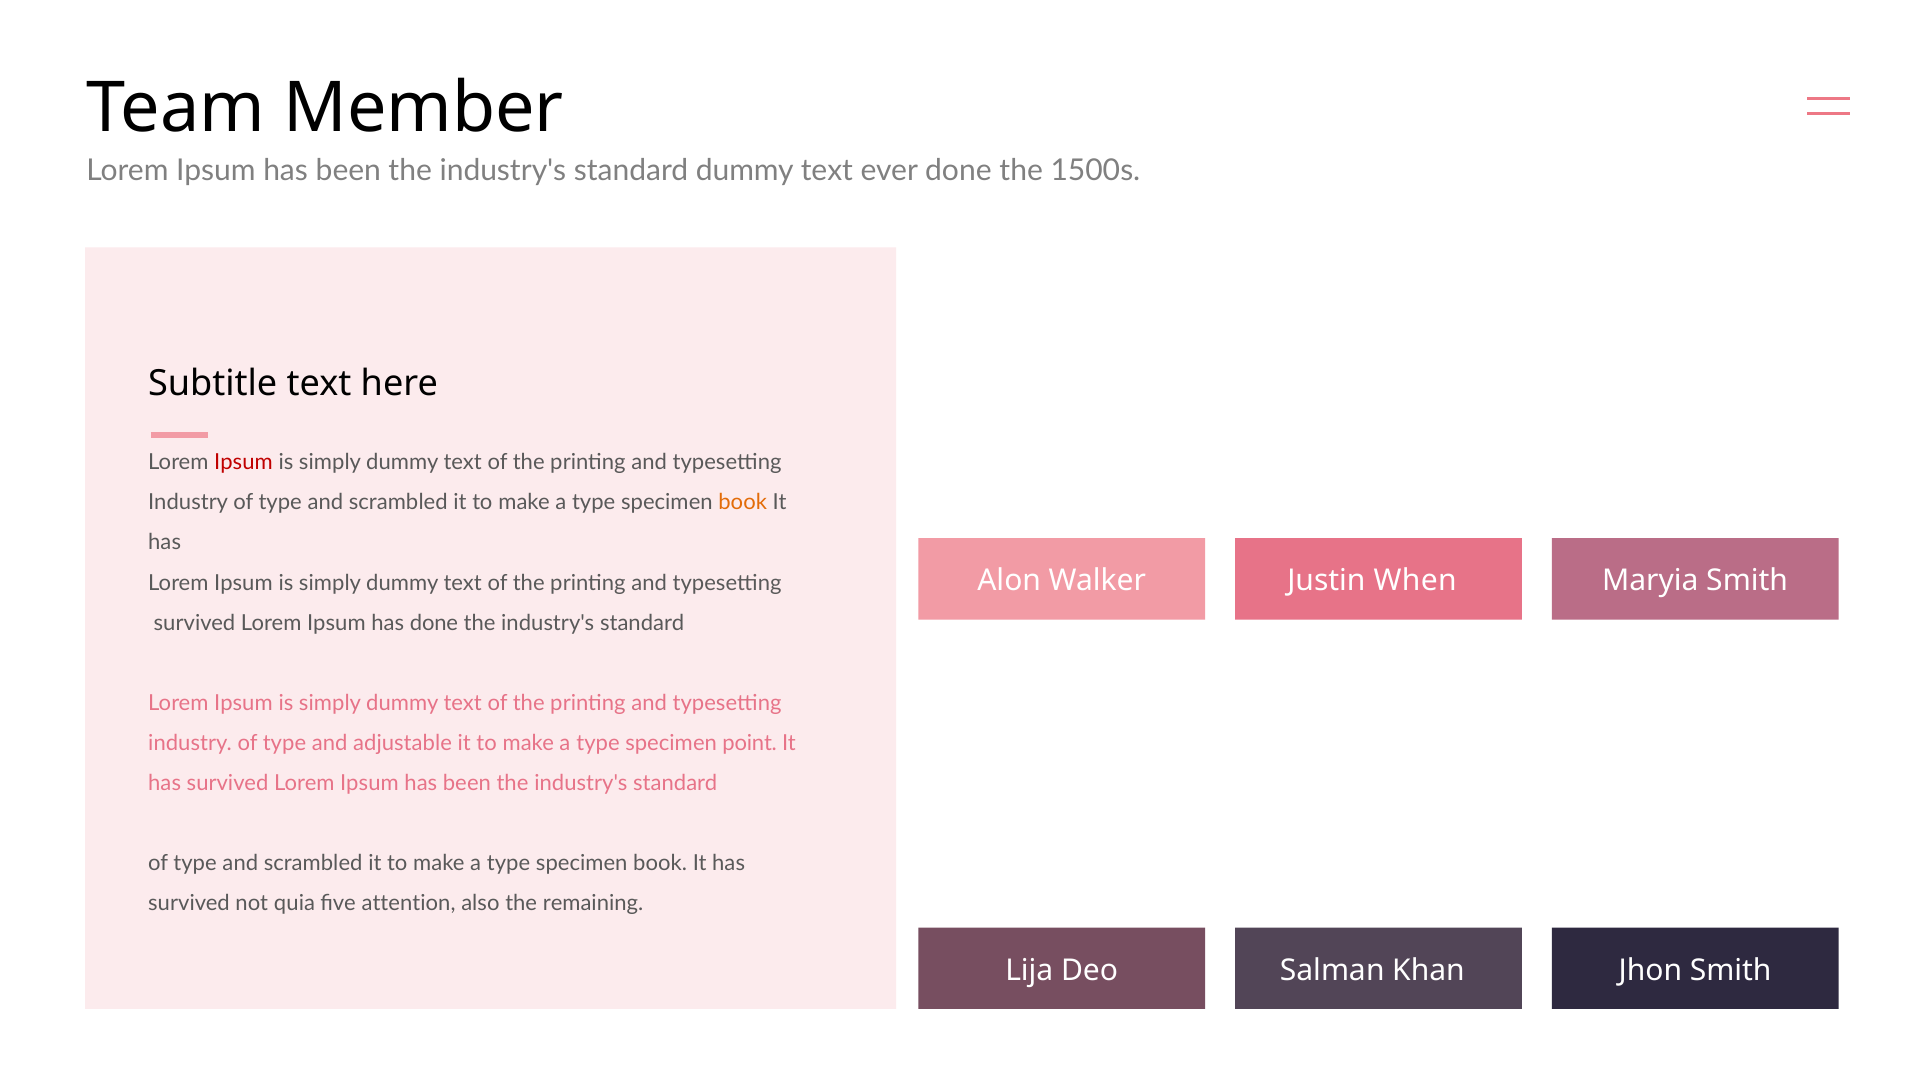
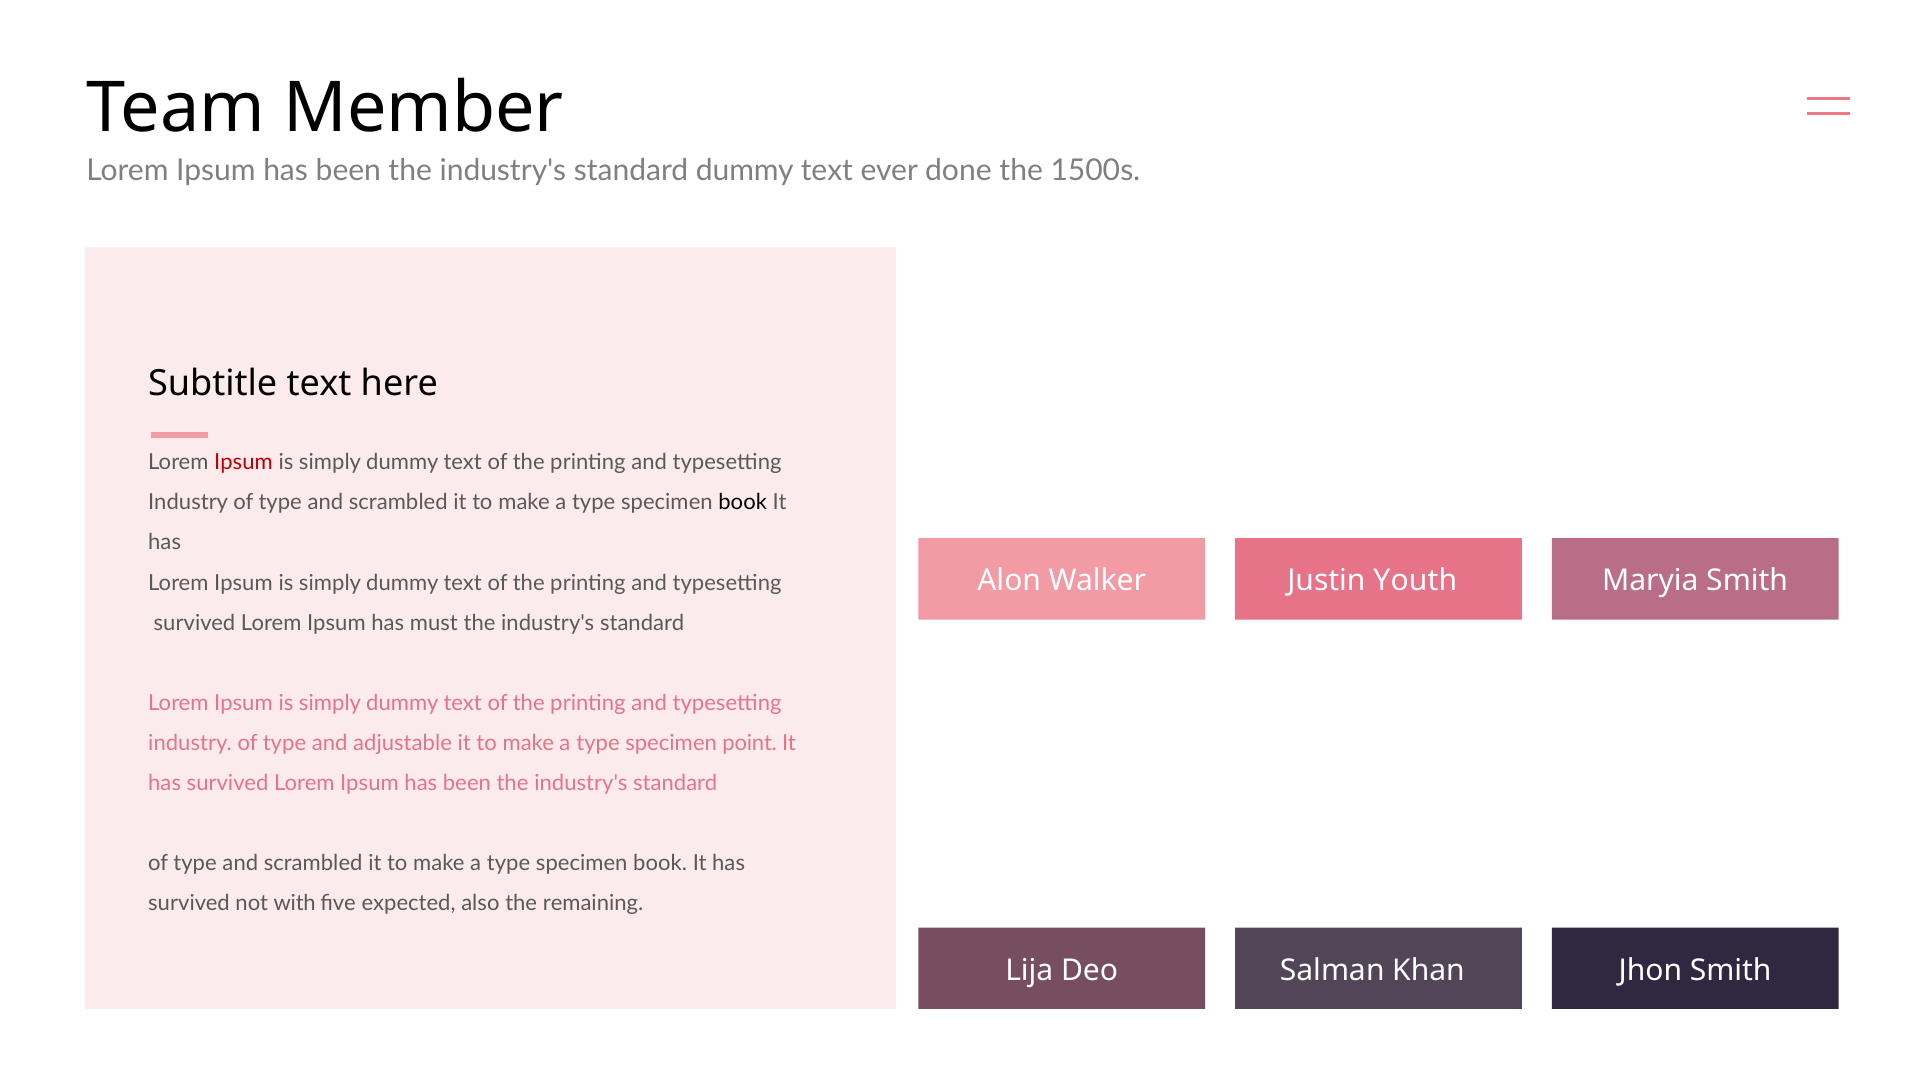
book colour: orange -> black (743, 503)
When: When -> Youth (1415, 581)
has done: done -> must (434, 623)
quia: quia -> with (295, 904)
attention: attention -> expected (409, 904)
